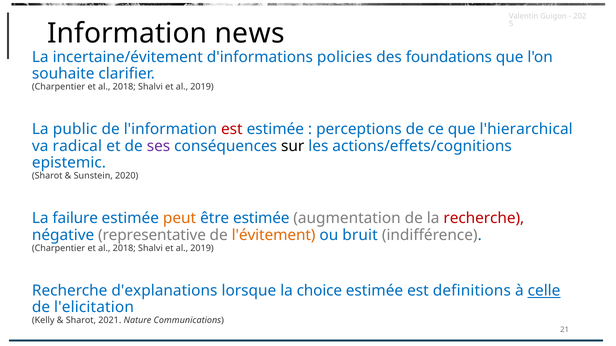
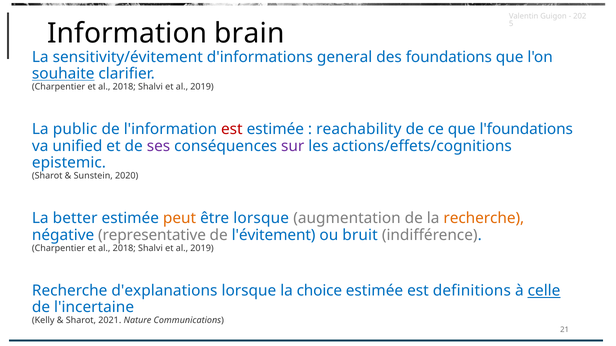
news: news -> brain (250, 33)
incertaine/évitement: incertaine/évitement -> sensitivity/évitement (128, 57)
policies: policies -> general (345, 57)
souhaite underline: none -> present (63, 74)
perceptions: perceptions -> reachability (359, 130)
l'hierarchical: l'hierarchical -> l'foundations (526, 130)
radical: radical -> unified (77, 146)
sur colour: black -> purple (293, 146)
failure: failure -> better (75, 219)
être estimée: estimée -> lorsque (261, 219)
recherche colour: red -> orange (484, 219)
l'évitement colour: orange -> blue (274, 235)
l'elicitation: l'elicitation -> l'incertaine (94, 308)
